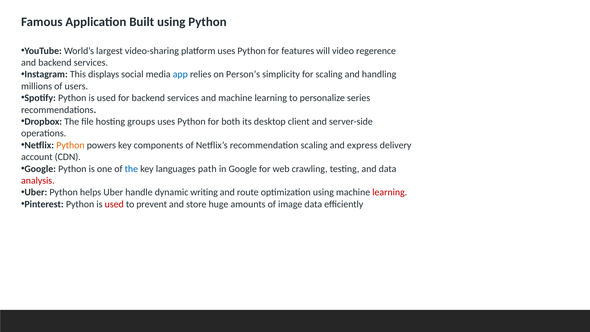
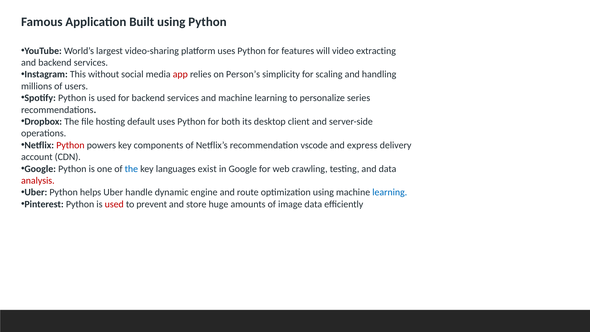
regerence: regerence -> extracting (376, 51)
displays: displays -> without (104, 74)
app colour: blue -> red (180, 74)
groups: groups -> default (141, 122)
Python colour: orange -> red (70, 145)
recommendation scaling: scaling -> vscode (314, 145)
path: path -> exist (207, 169)
writing: writing -> engine (204, 192)
learning colour: red -> blue (390, 192)
